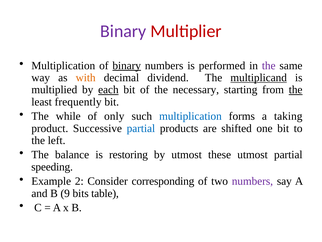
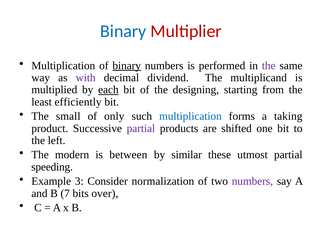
Binary colour: purple -> blue (123, 31)
with colour: orange -> purple (86, 78)
multiplicand underline: present -> none (259, 78)
necessary: necessary -> designing (196, 90)
the underline: present -> none (296, 90)
frequently: frequently -> efficiently (78, 102)
while: while -> small (68, 116)
partial colour: blue -> purple (141, 128)
balance: balance -> modern (72, 154)
restoring: restoring -> between (128, 154)
by utmost: utmost -> similar (187, 154)
2: 2 -> 3 (79, 181)
corresponding: corresponding -> normalization (163, 181)
9: 9 -> 7 (65, 193)
table: table -> over (105, 193)
